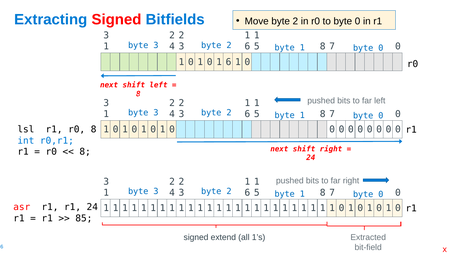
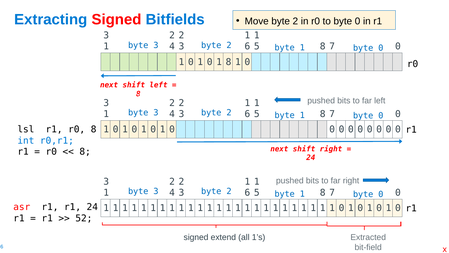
0 1 6: 6 -> 8 (229, 62)
85: 85 -> 52 (84, 218)
